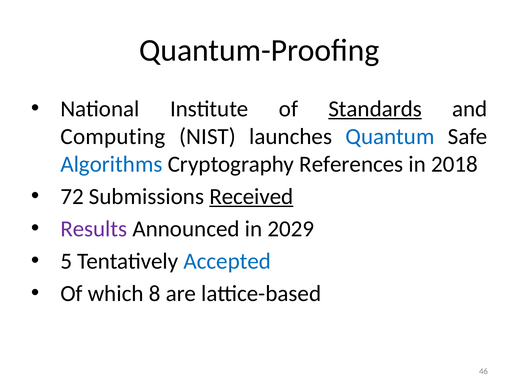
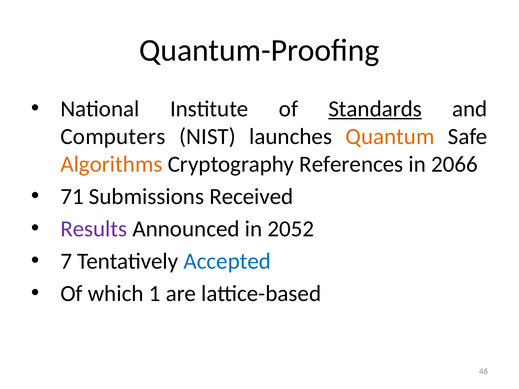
Computing: Computing -> Computers (113, 137)
Quantum colour: blue -> orange (390, 137)
Algorithms colour: blue -> orange (111, 164)
2018: 2018 -> 2066 (454, 164)
72: 72 -> 71 (72, 197)
Received underline: present -> none (251, 197)
2029: 2029 -> 2052 (291, 229)
5: 5 -> 7 (66, 261)
8: 8 -> 1 (155, 294)
